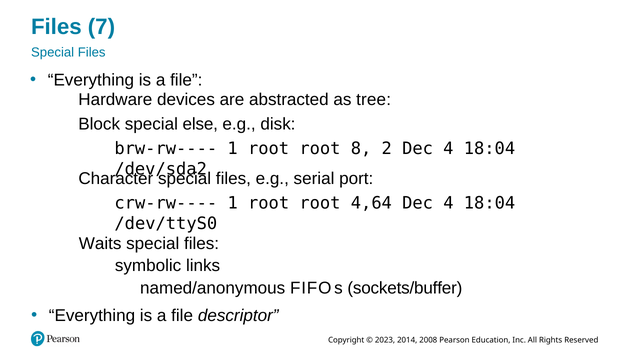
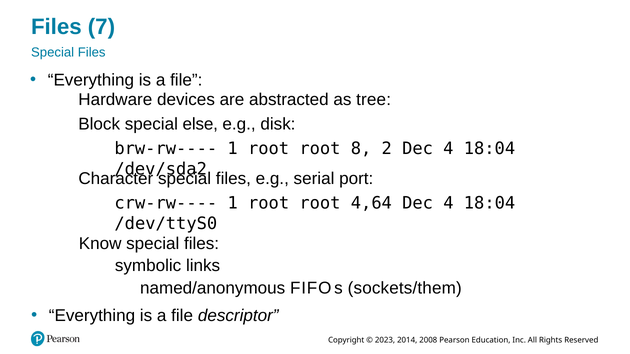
Waits: Waits -> Know (100, 244)
sockets/buffer: sockets/buffer -> sockets/them (405, 289)
